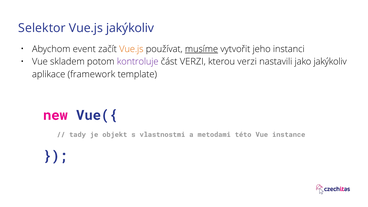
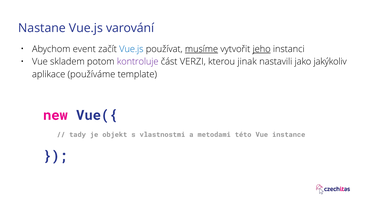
Selektor: Selektor -> Nastane (42, 28)
Vue.js jakýkoliv: jakýkoliv -> varování (130, 28)
Vue.js colour: orange -> blue (131, 49)
jeho underline: none -> present (262, 49)
kterou verzi: verzi -> jinak (247, 62)
framework: framework -> používáme (91, 74)
